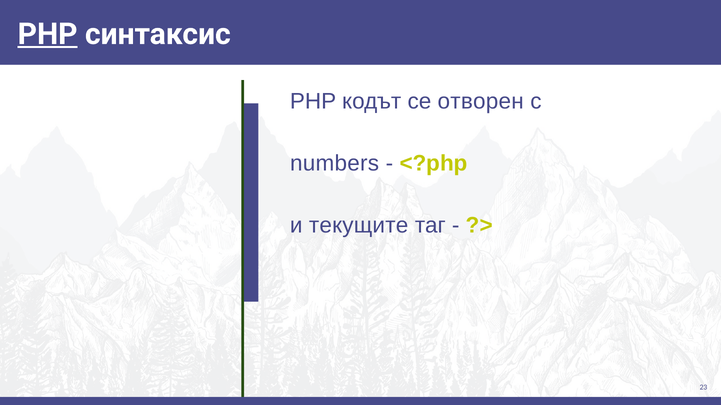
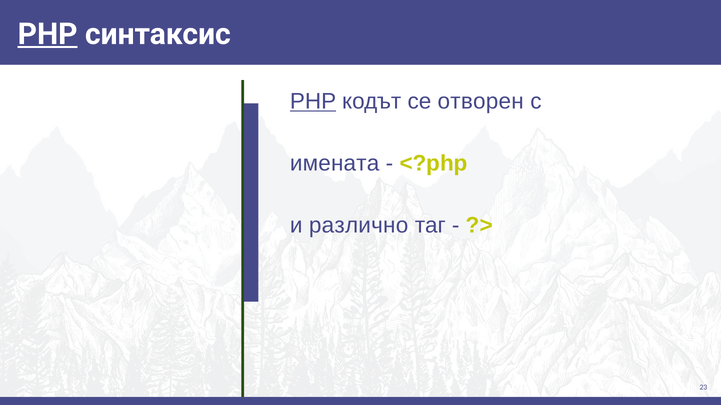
PHP underline: none -> present (313, 101)
numbers: numbers -> имената (335, 164)
текущите: текущите -> различно (359, 226)
